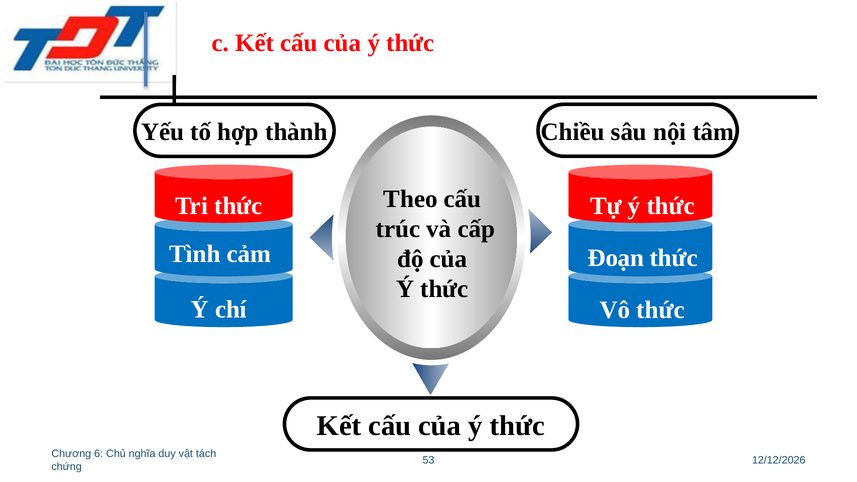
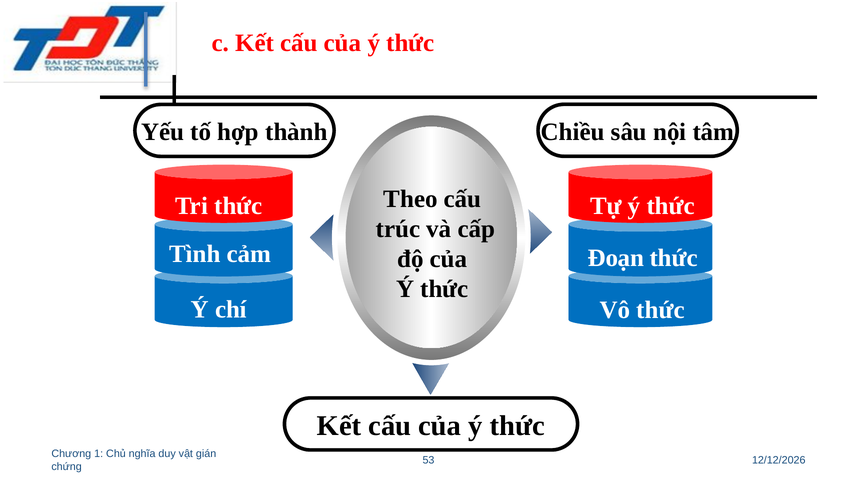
6: 6 -> 1 (99, 454)
tách: tách -> gián (206, 454)
